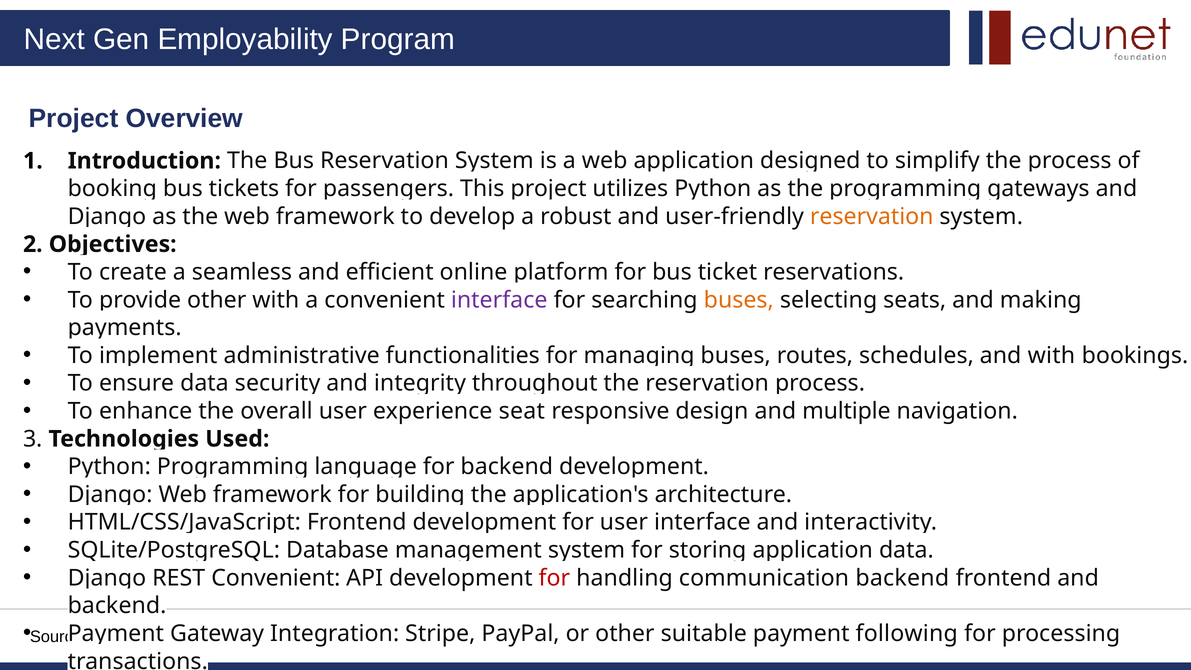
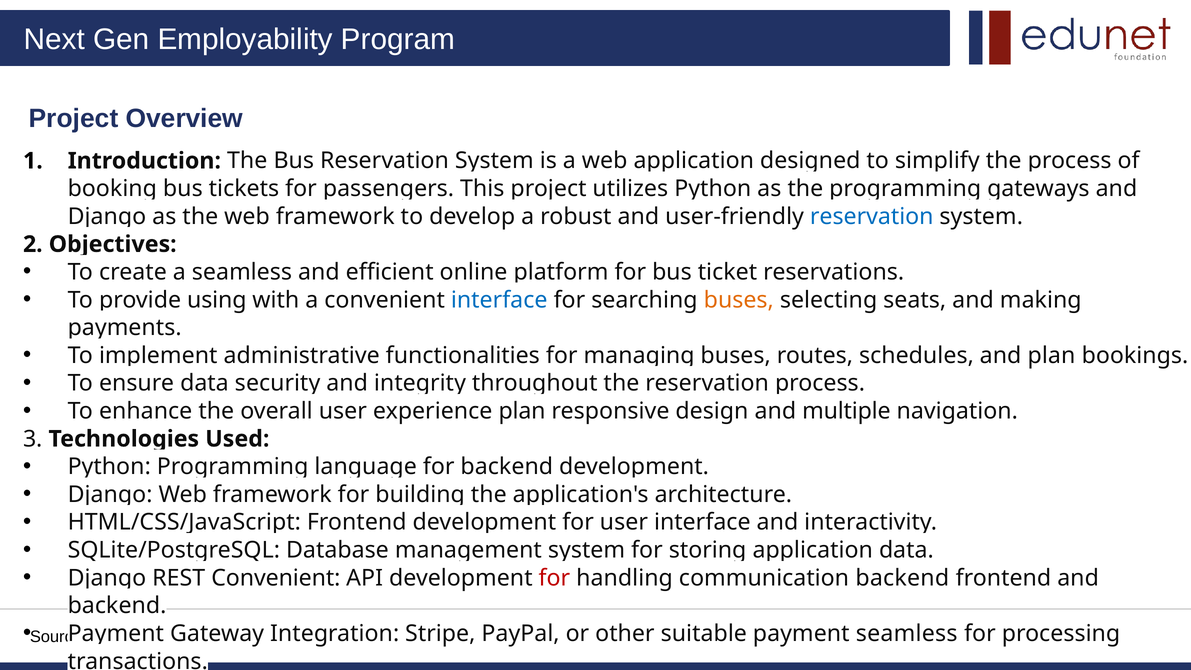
reservation colour: orange -> blue (872, 216)
other: other -> using (217, 300)
interface colour: purple -> blue (499, 300)
and with: with -> plan (1051, 355)
experience seat: seat -> plan (522, 411)
payment following: following -> seamless (907, 634)
